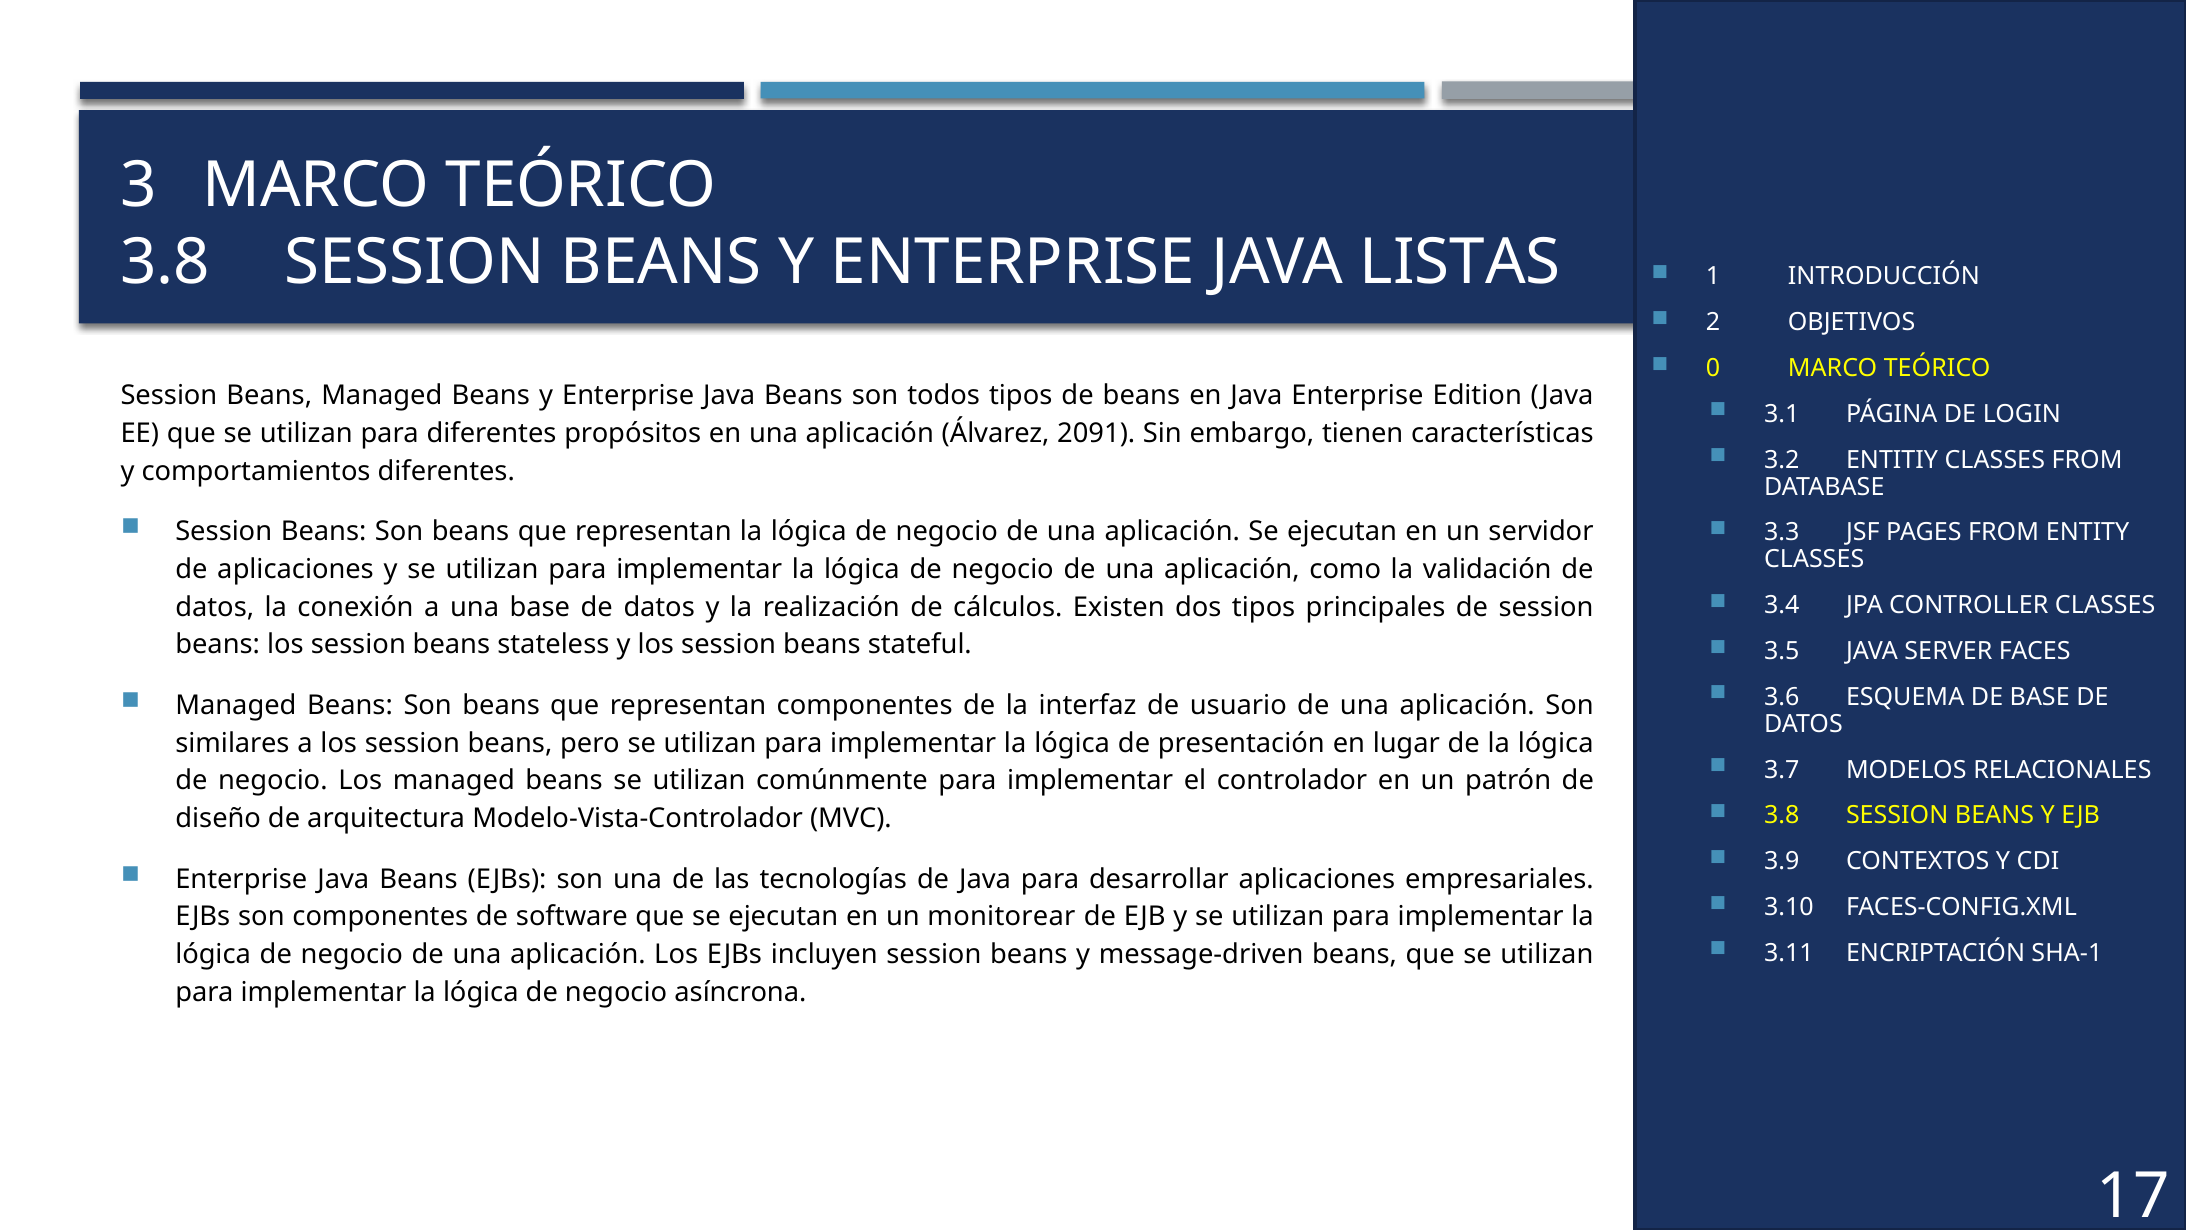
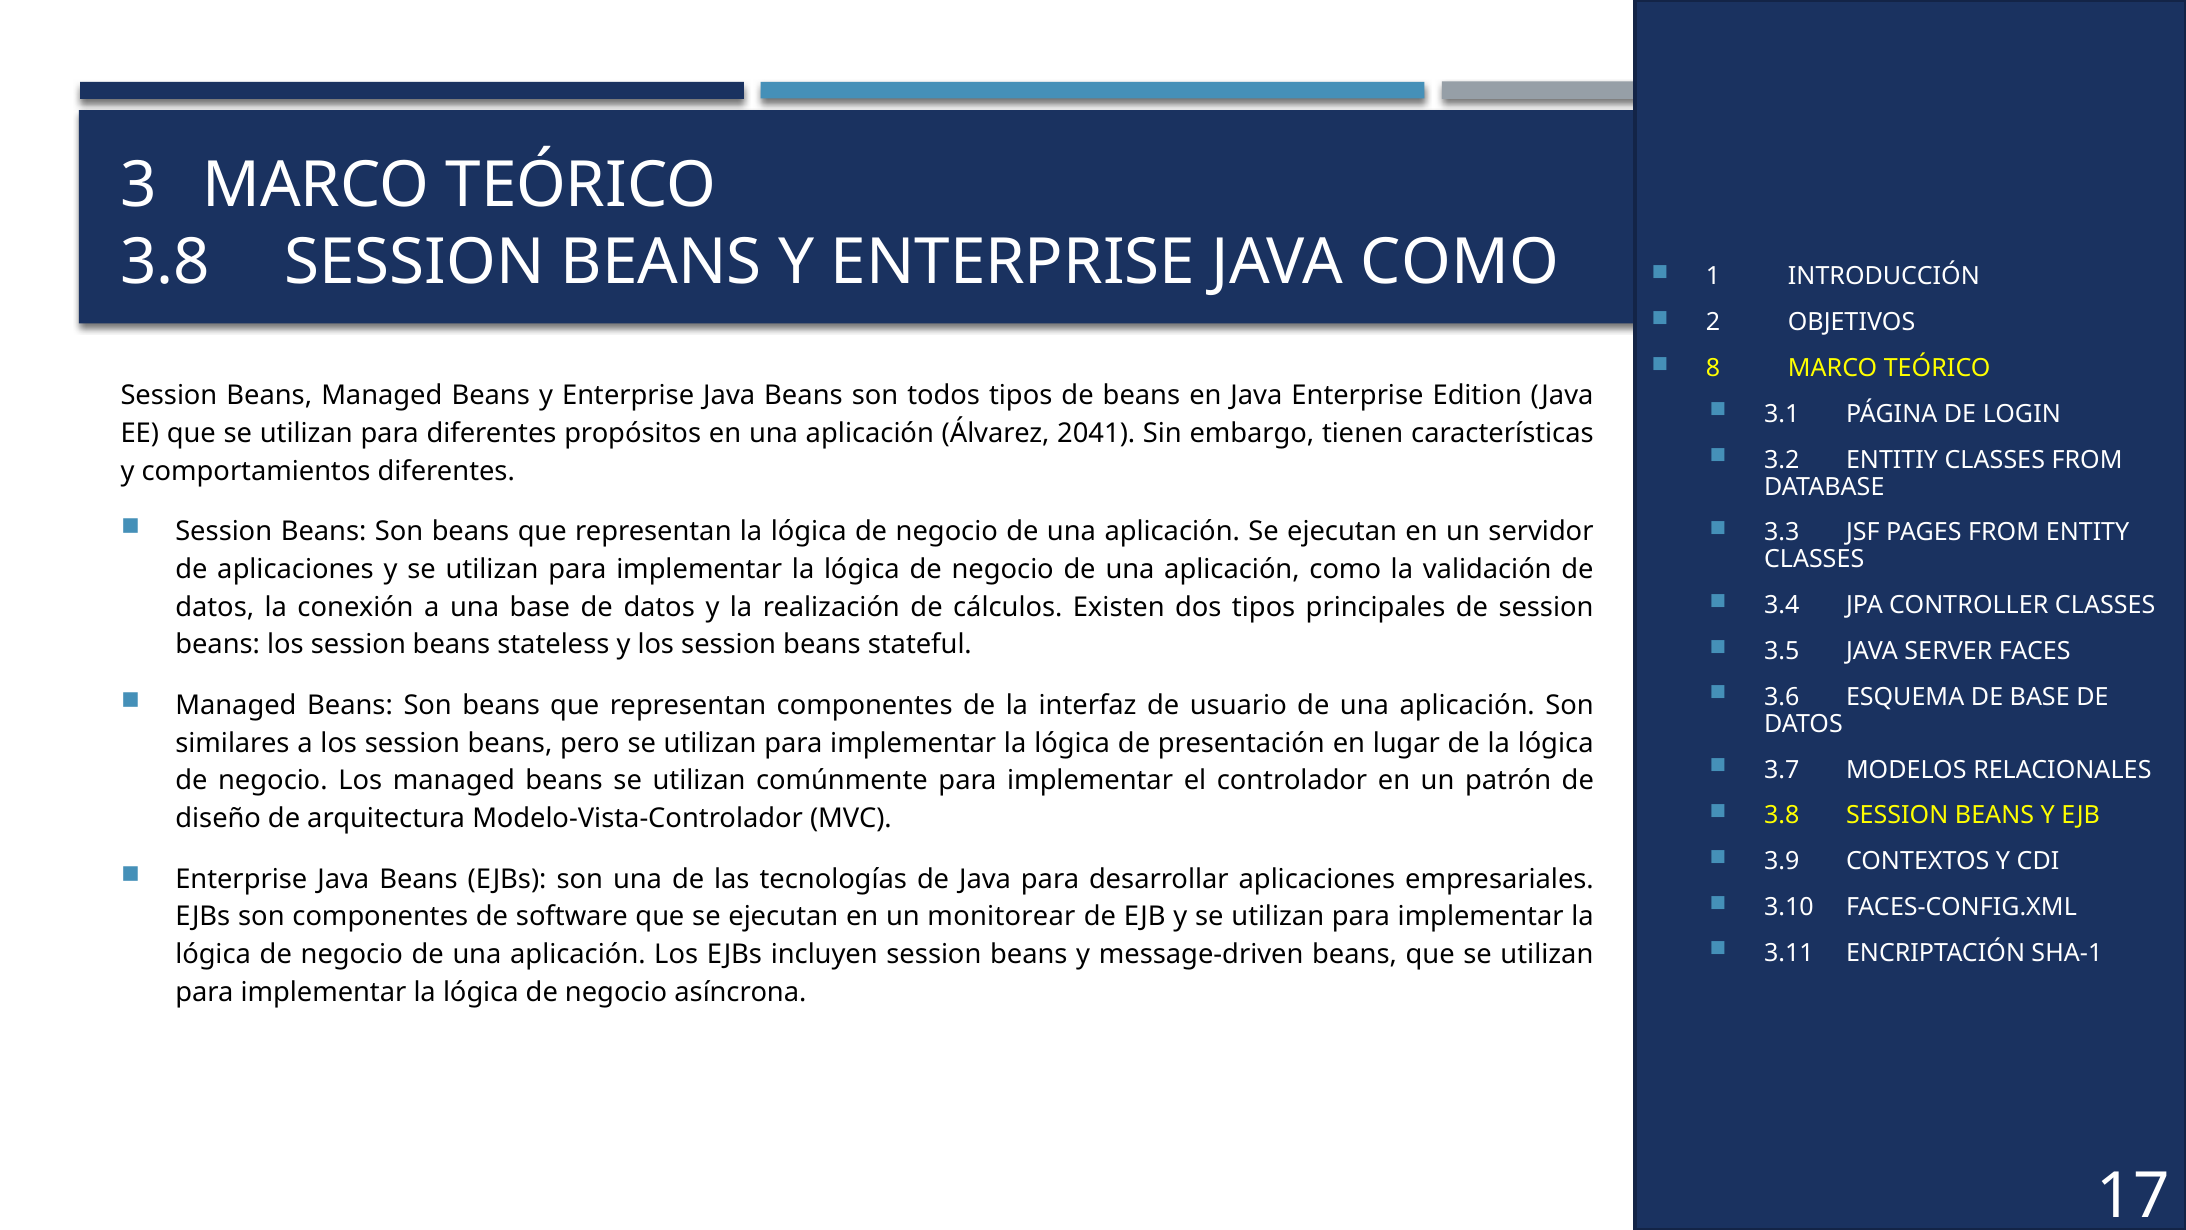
JAVA LISTAS: LISTAS -> COMO (1460, 262)
0: 0 -> 8 (1713, 368)
2091: 2091 -> 2041 (1096, 433)
